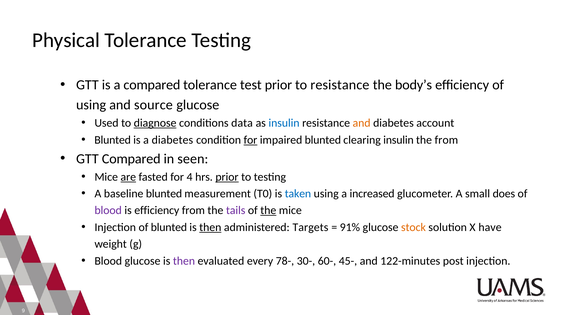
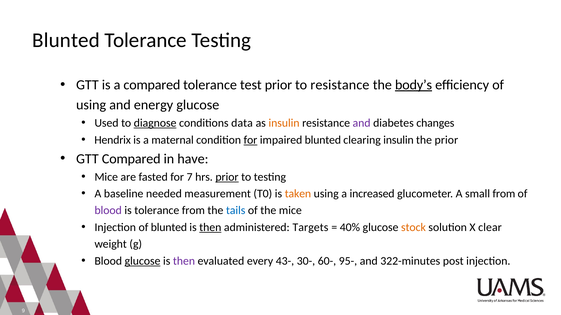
Physical: Physical -> Blunted (66, 40)
body’s underline: none -> present (414, 85)
source: source -> energy (153, 105)
insulin colour: blue -> orange (284, 123)
and colour: orange -> purple (362, 123)
account: account -> changes (435, 123)
Blunted: Blunted -> Hendrix (113, 140)
a diabetes: diabetes -> maternal (173, 140)
the from: from -> prior (446, 140)
seen: seen -> have (193, 159)
are underline: present -> none (128, 177)
4: 4 -> 7 (190, 177)
baseline blunted: blunted -> needed (164, 194)
taken colour: blue -> orange (298, 194)
small does: does -> from (504, 194)
is efficiency: efficiency -> tolerance (157, 211)
tails colour: purple -> blue (236, 211)
the underline: present -> none (268, 211)
91%: 91% -> 40% (350, 228)
have: have -> clear (490, 228)
glucose underline: none -> present (143, 261)
78-: 78- -> 43- (285, 261)
45-: 45- -> 95- (348, 261)
122-minutes: 122-minutes -> 322-minutes (410, 261)
